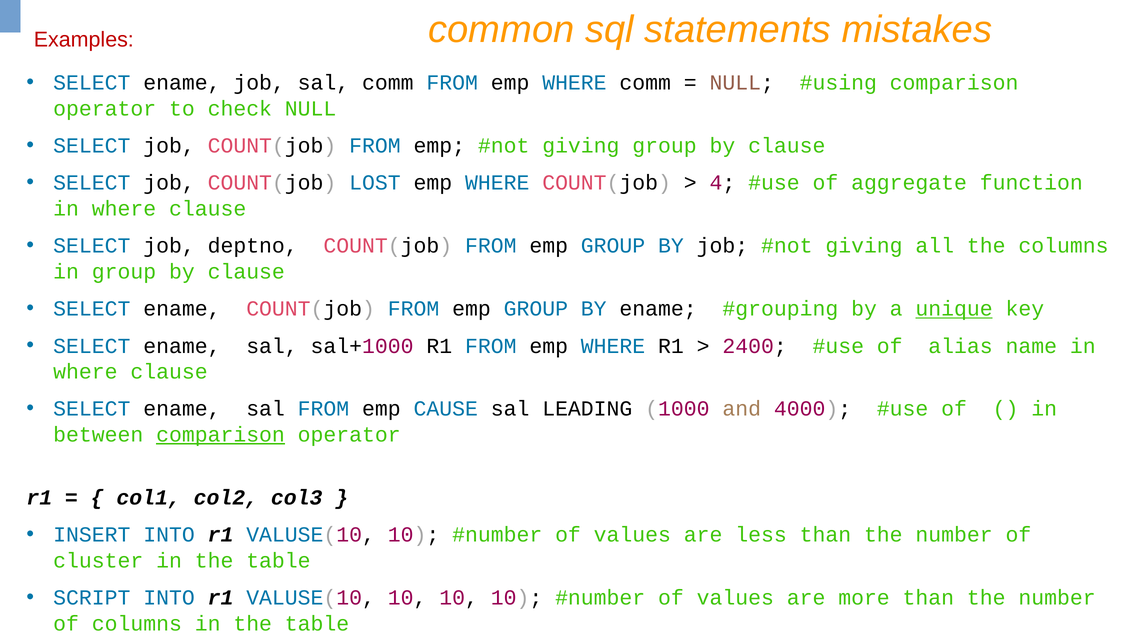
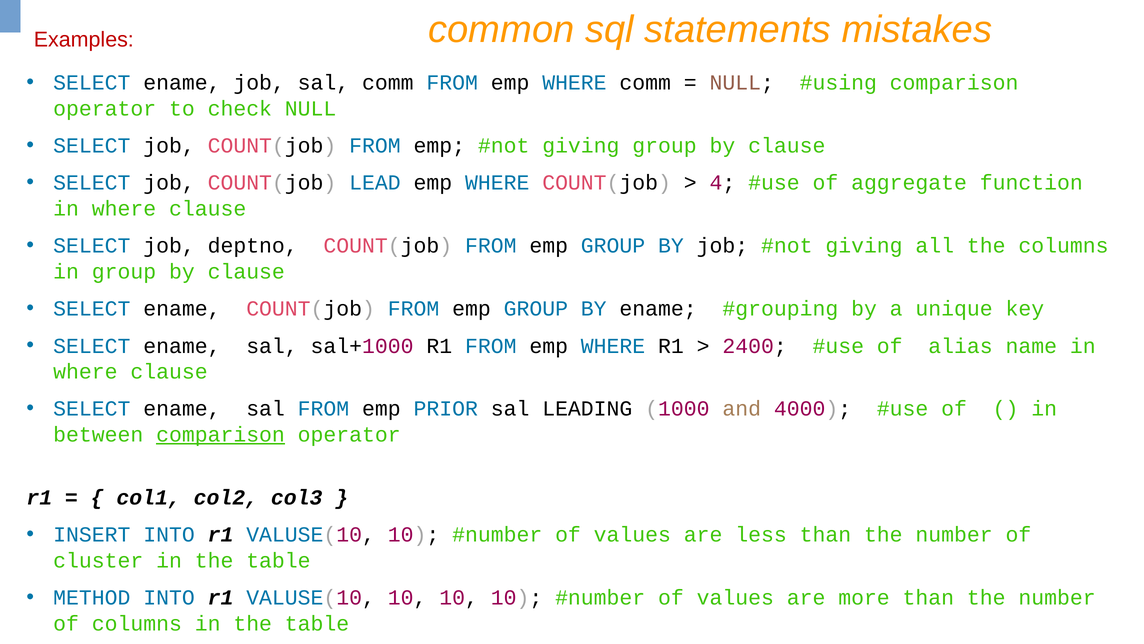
LOST: LOST -> LEAD (375, 183)
unique underline: present -> none (954, 308)
CAUSE: CAUSE -> PRIOR (446, 409)
SCRIPT: SCRIPT -> METHOD (92, 597)
